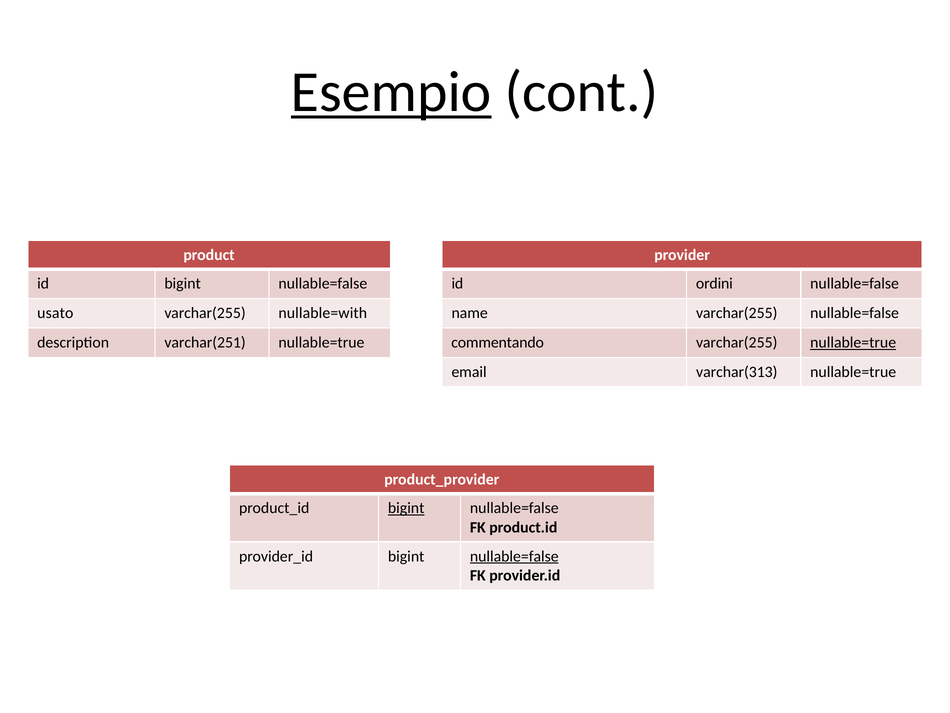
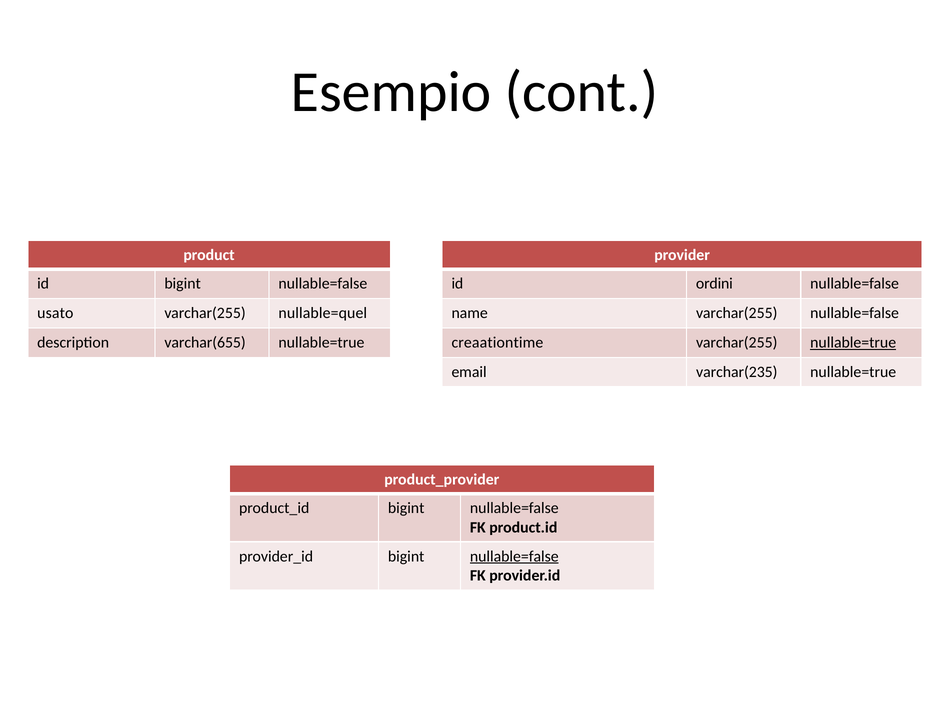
Esempio underline: present -> none (391, 92)
nullable=with: nullable=with -> nullable=quel (323, 313)
varchar(251: varchar(251 -> varchar(655 (205, 342)
commentando: commentando -> creaationtime (497, 342)
varchar(313: varchar(313 -> varchar(235 (737, 372)
bigint underline: present -> none (406, 508)
